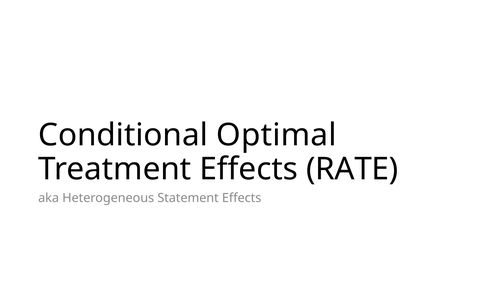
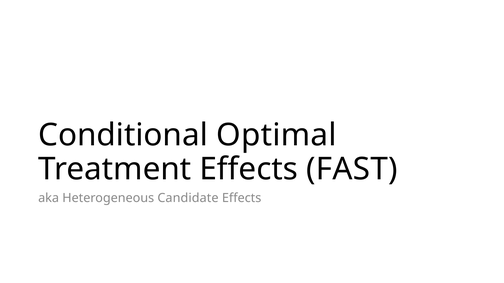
RATE: RATE -> FAST (352, 169)
Statement: Statement -> Candidate (188, 198)
